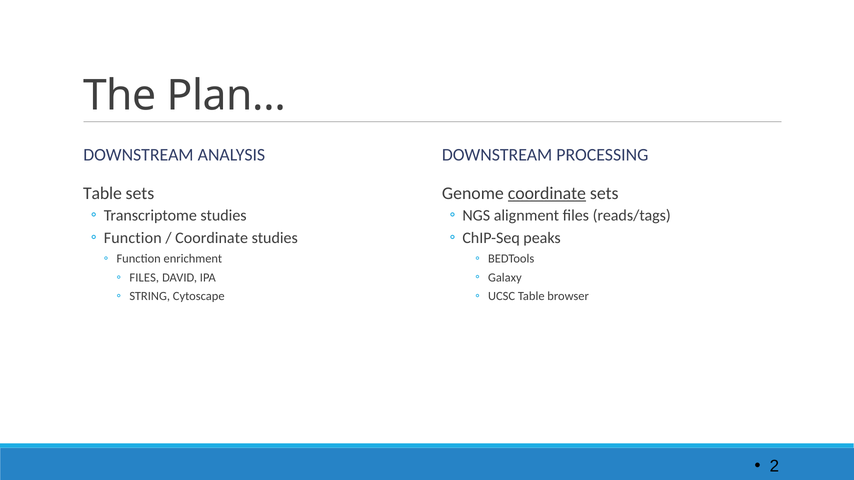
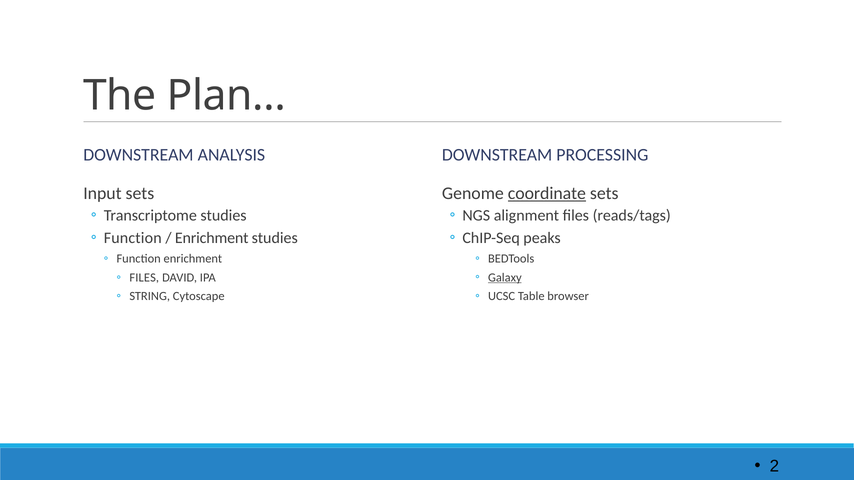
Table: Table -> Input (102, 194)
Coordinate: Coordinate -> Enrichment (212, 238)
Galaxy underline: none -> present (505, 278)
